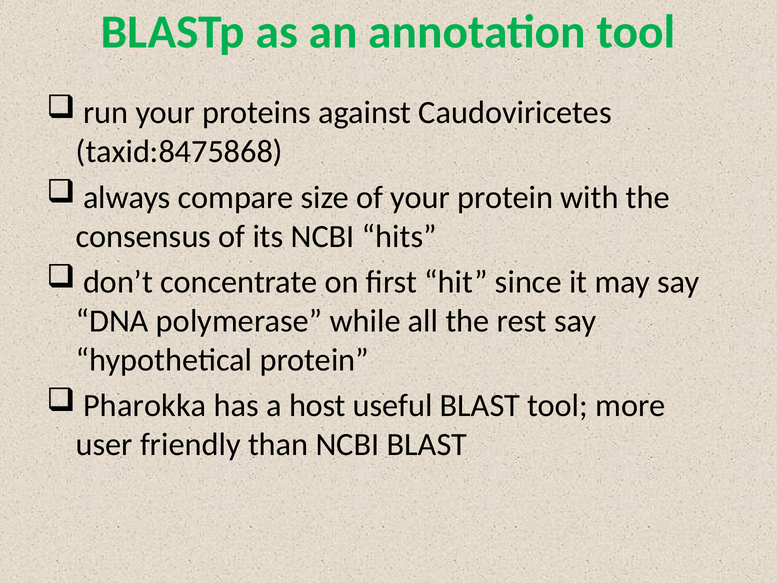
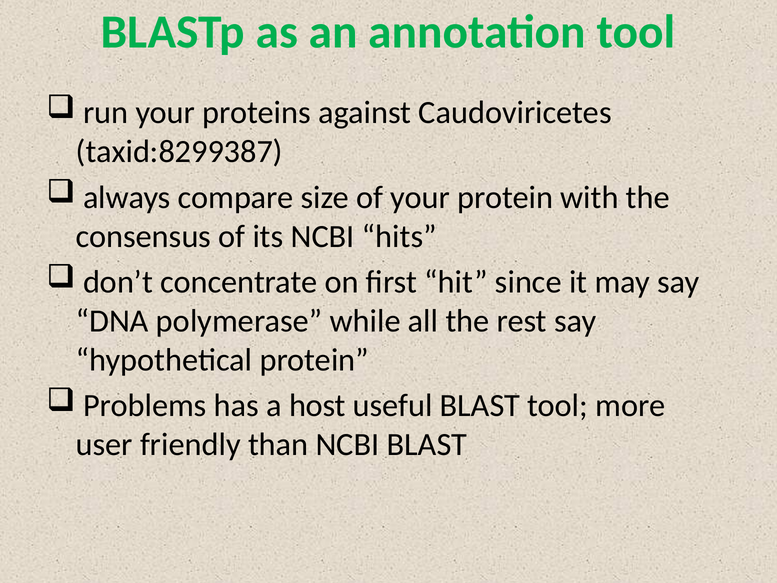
taxid:8475868: taxid:8475868 -> taxid:8299387 (179, 152)
Pharokka: Pharokka -> Problems (145, 405)
